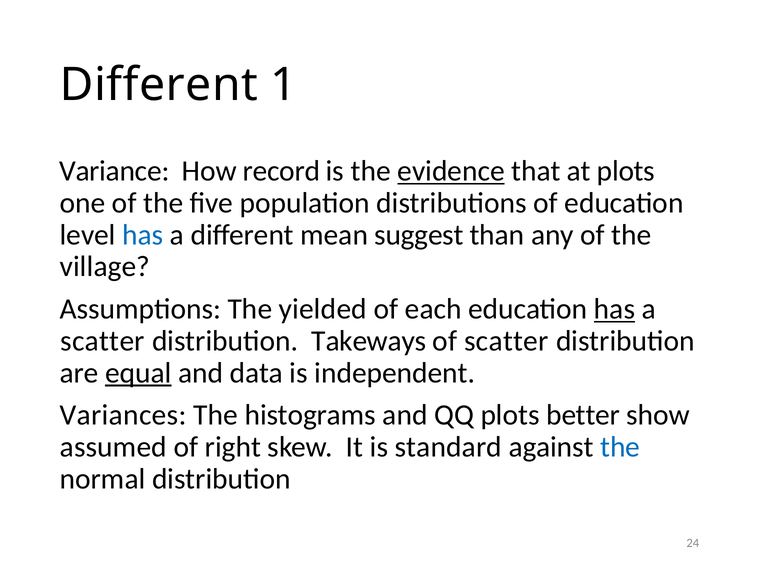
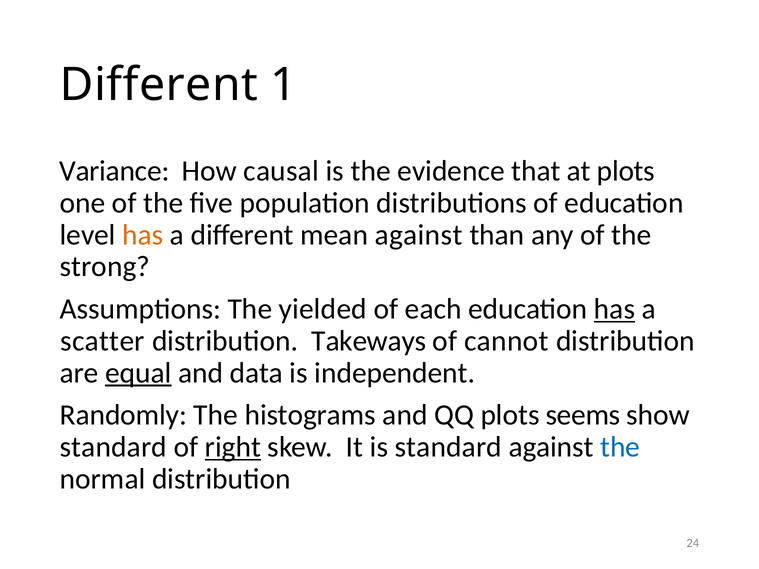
record: record -> causal (281, 171)
evidence underline: present -> none (451, 171)
has colour: blue -> orange (143, 235)
mean suggest: suggest -> against (419, 235)
village: village -> strong (105, 267)
of scatter: scatter -> cannot (506, 341)
Variances: Variances -> Randomly (123, 415)
better: better -> seems (583, 415)
assumed: assumed -> standard (113, 447)
right underline: none -> present (233, 447)
